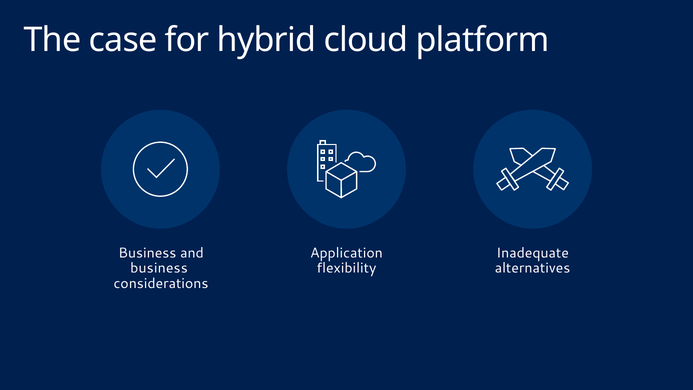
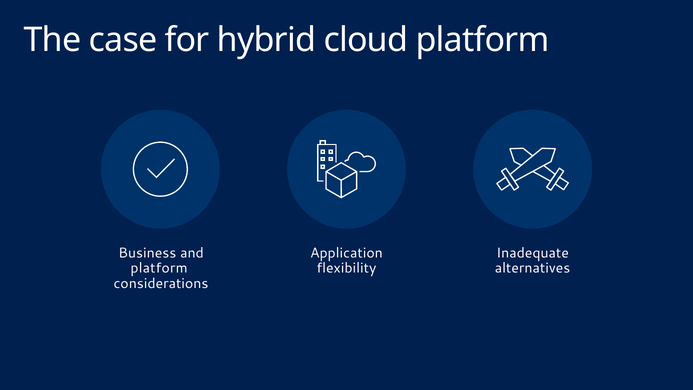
business: business -> platform (159, 268)
